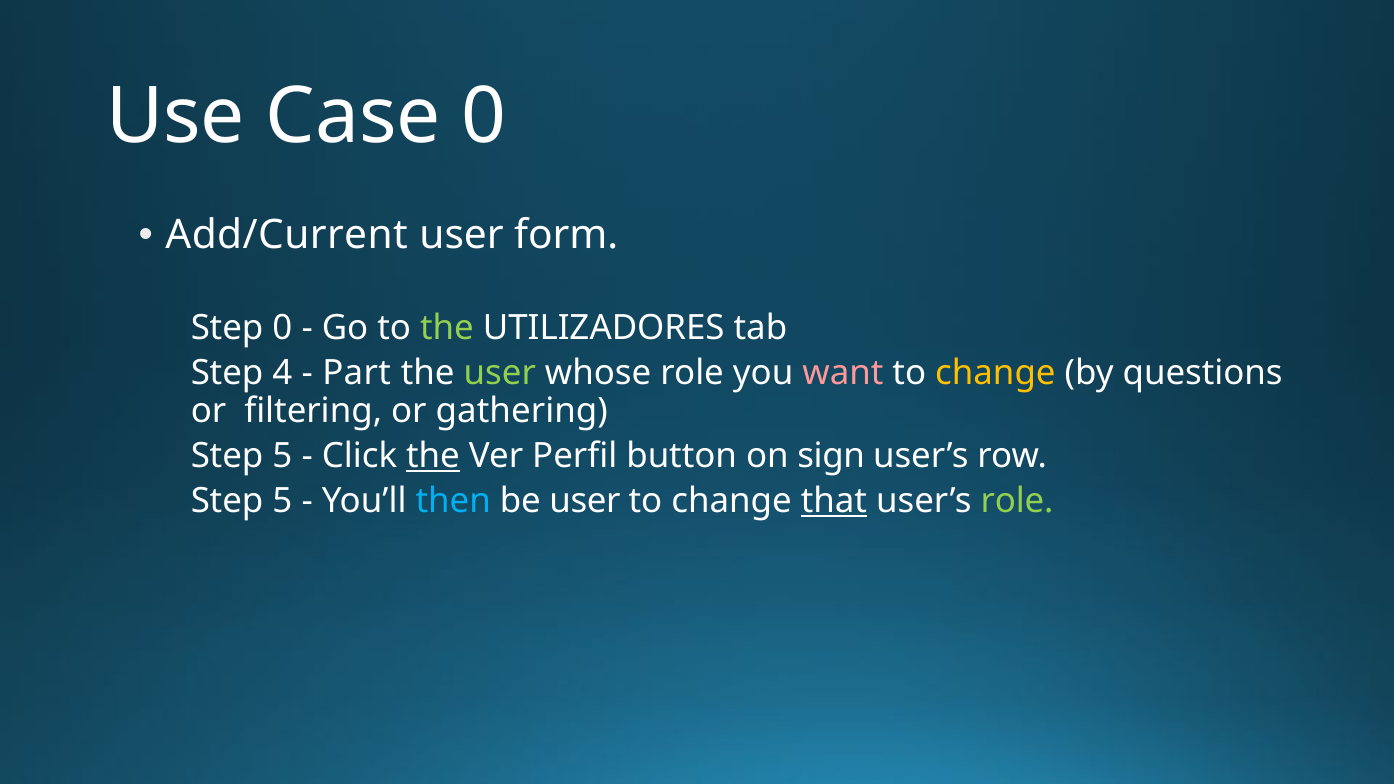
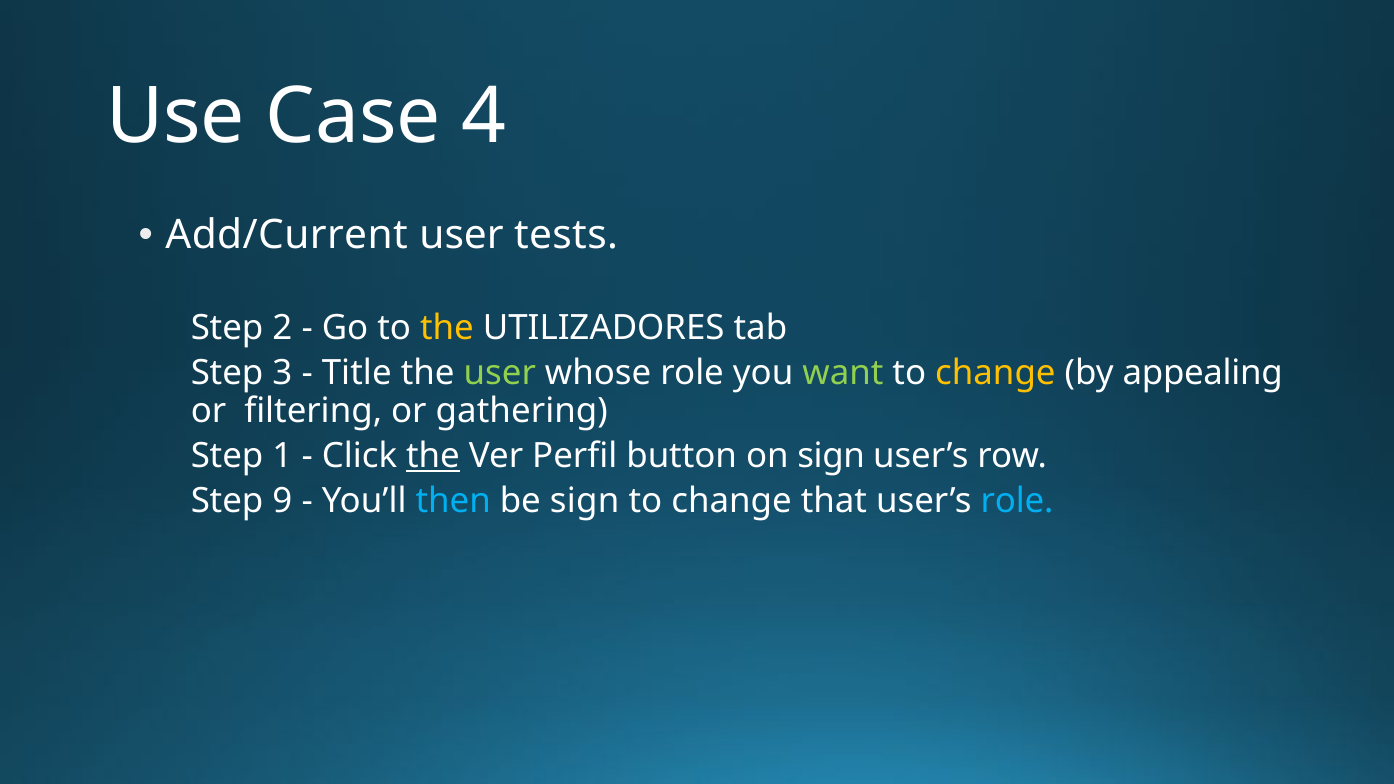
Case 0: 0 -> 4 (484, 117)
form: form -> tests (566, 236)
Step 0: 0 -> 2 (282, 329)
the colour: light green -> yellow (447, 329)
4: 4 -> 3 (282, 373)
Part: Part -> Title (357, 373)
want colour: pink -> light green (843, 373)
questions: questions -> appealing (1203, 373)
5: 5 -> 1 (282, 456)
5: 5 -> 9 (282, 501)
be user: user -> sign (585, 501)
that underline: present -> none (834, 501)
role colour: light green -> light blue (1017, 501)
